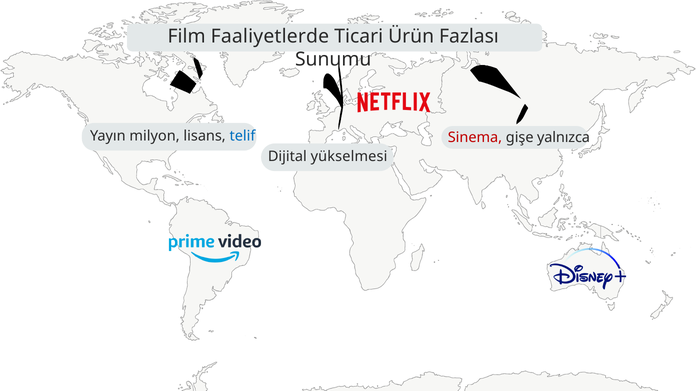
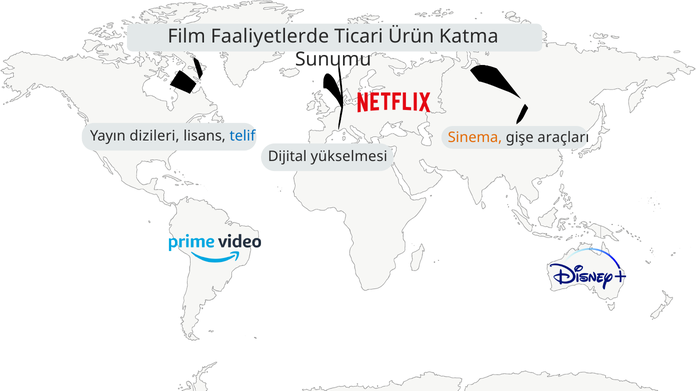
Fazlası: Fazlası -> Katma (469, 36)
milyon: milyon -> dizileri (154, 136)
Sinema colour: red -> orange (475, 138)
yalnızca: yalnızca -> araçları (563, 138)
